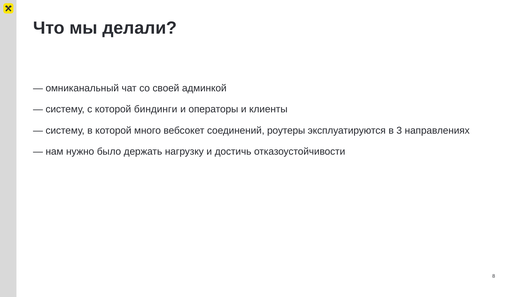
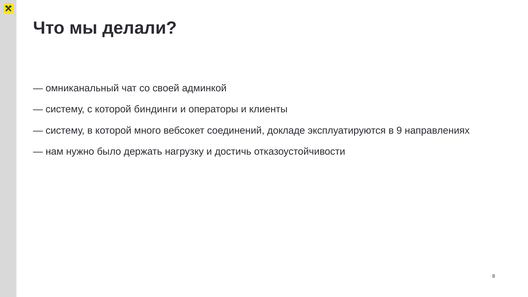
роутеры: роутеры -> докладе (286, 130)
3: 3 -> 9 (399, 130)
